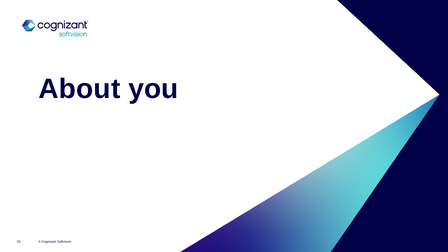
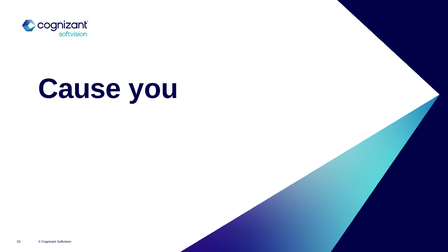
About: About -> Cause (80, 89)
